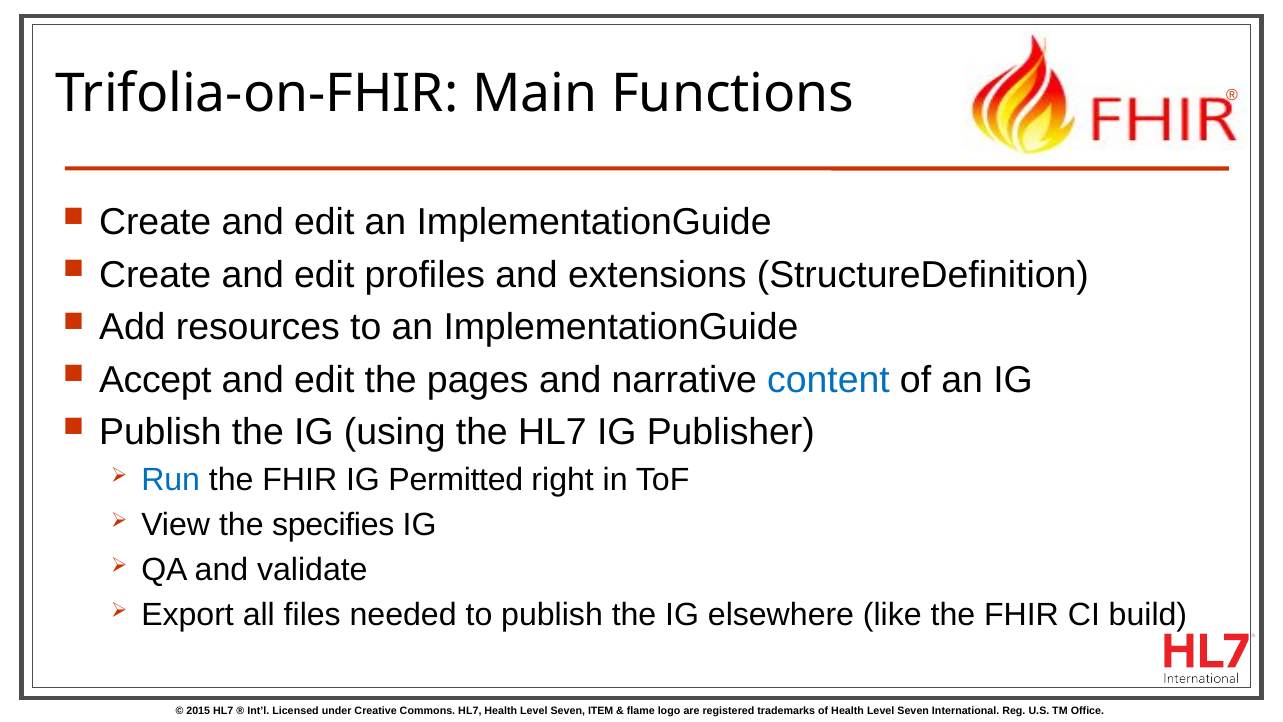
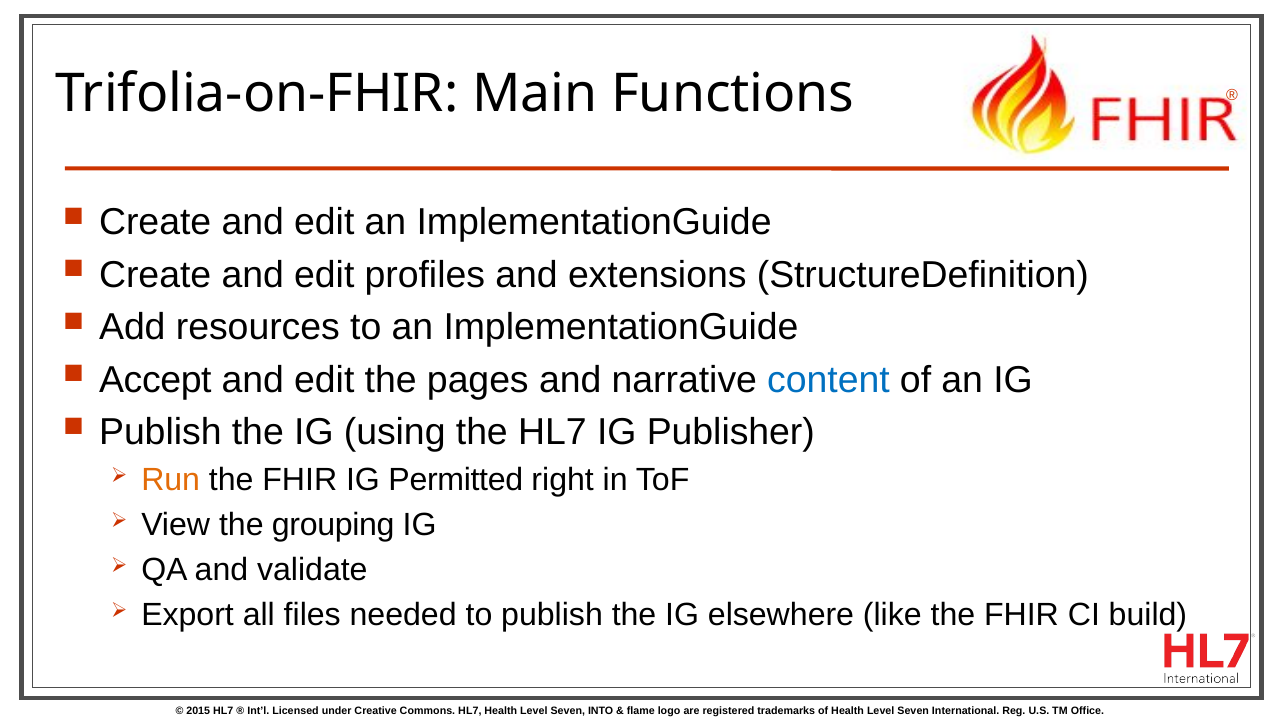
Run colour: blue -> orange (171, 480)
specifies: specifies -> grouping (333, 525)
ITEM: ITEM -> INTO (601, 711)
